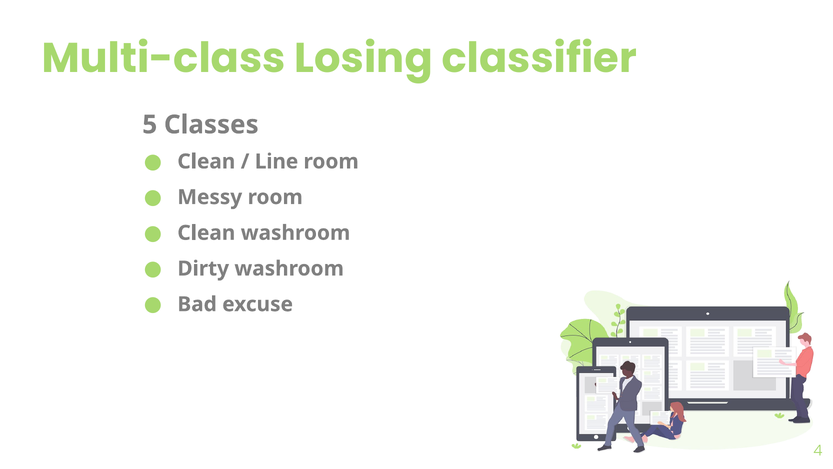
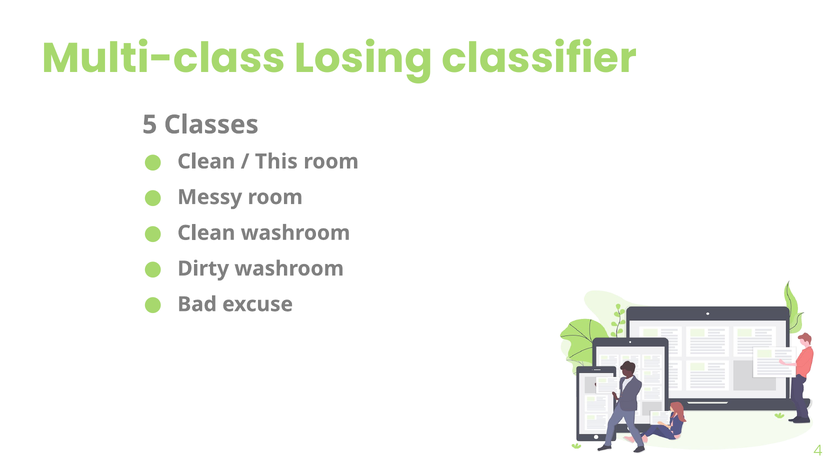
Line: Line -> This (276, 161)
